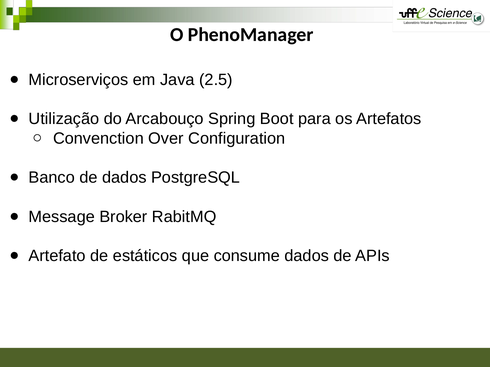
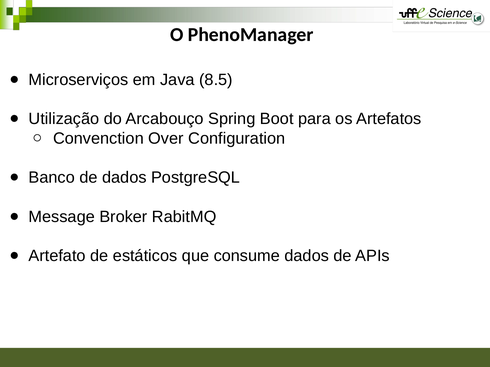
2.5: 2.5 -> 8.5 (216, 80)
